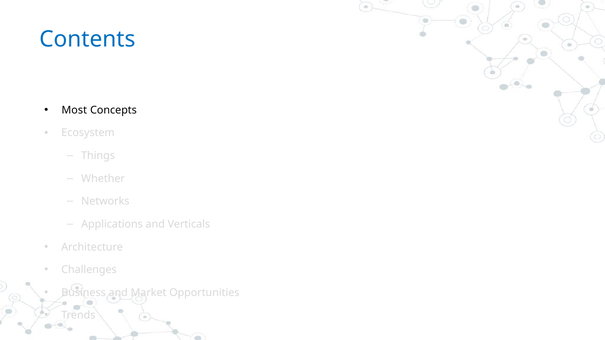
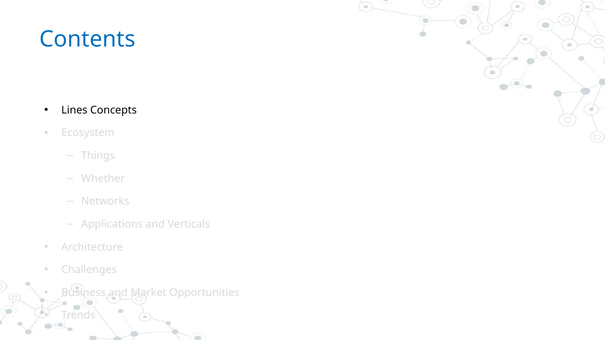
Most: Most -> Lines (74, 110)
